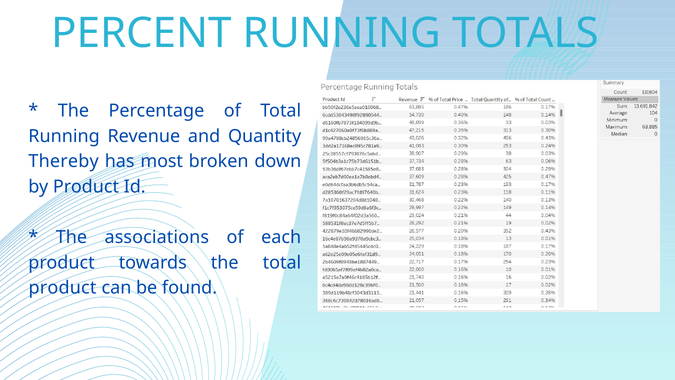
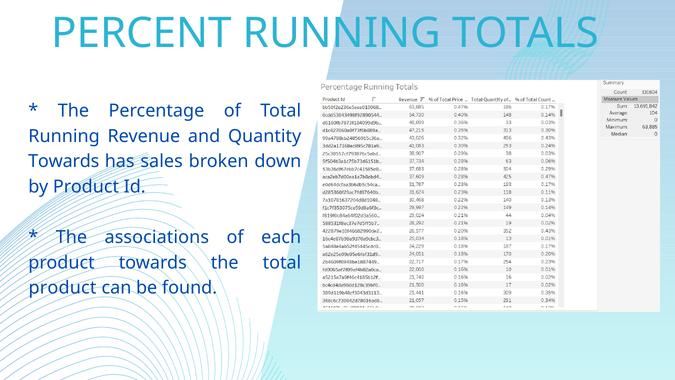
Thereby: Thereby -> Towards (64, 161)
most: most -> sales (162, 161)
